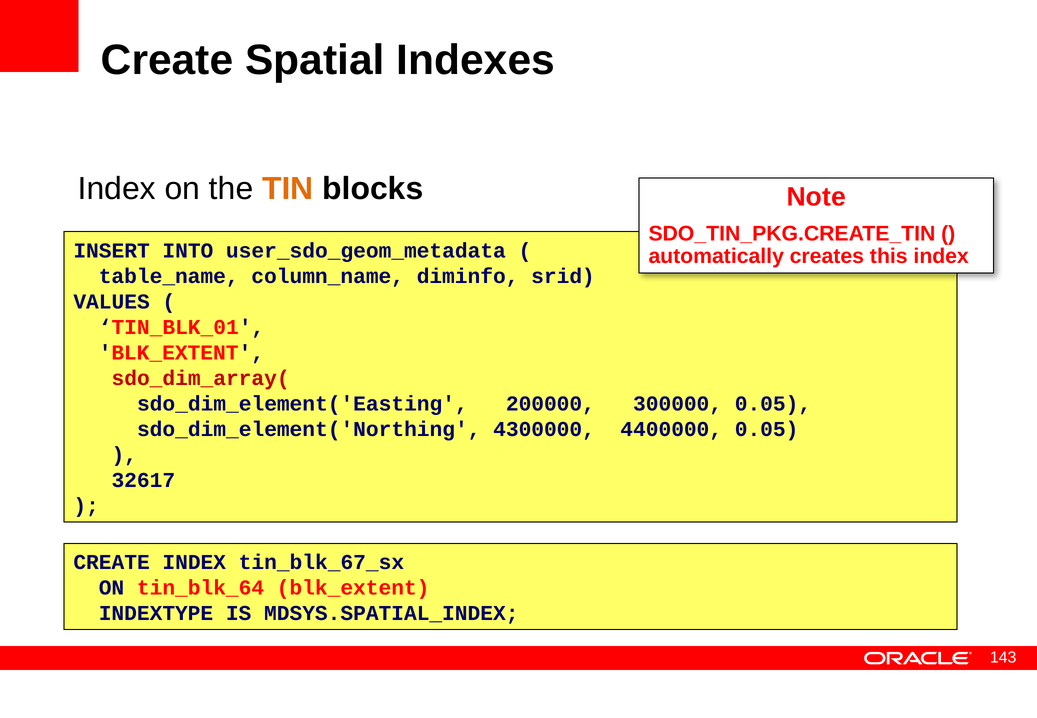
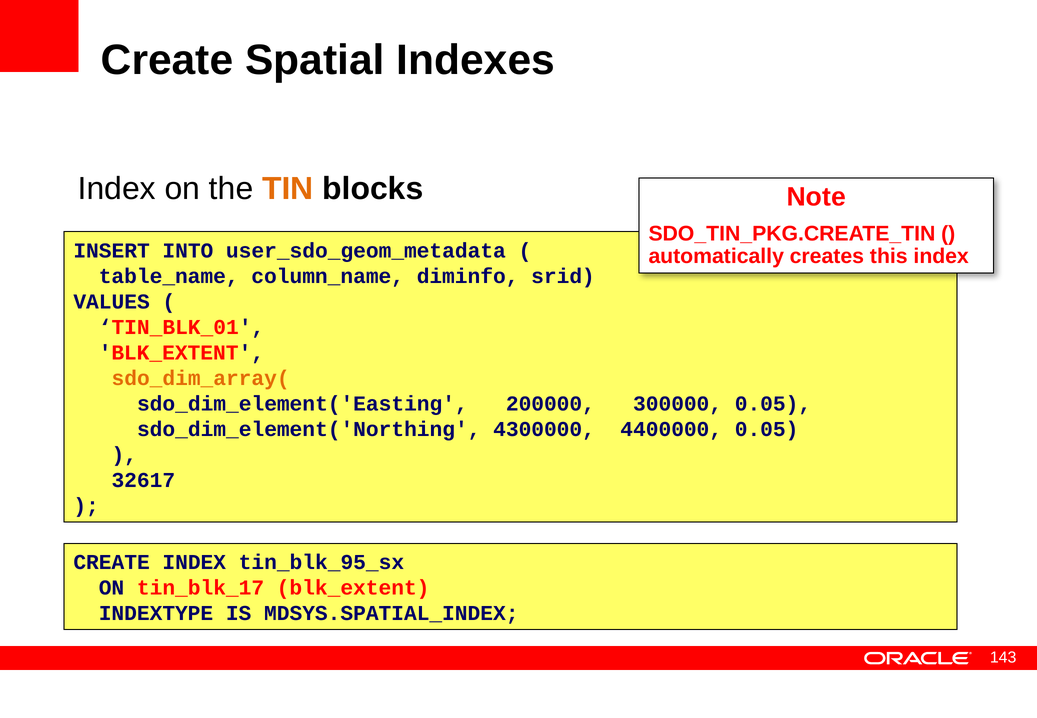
sdo_dim_array( colour: red -> orange (201, 378)
tin_blk_67_sx: tin_blk_67_sx -> tin_blk_95_sx (321, 562)
tin_blk_64: tin_blk_64 -> tin_blk_17 (201, 588)
